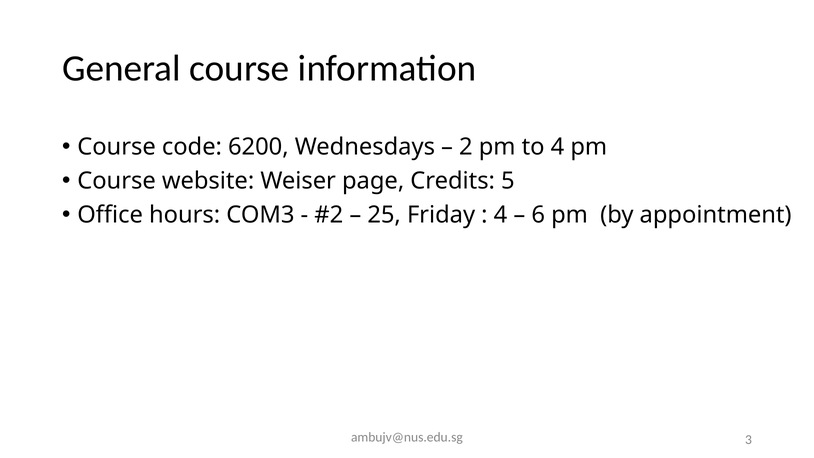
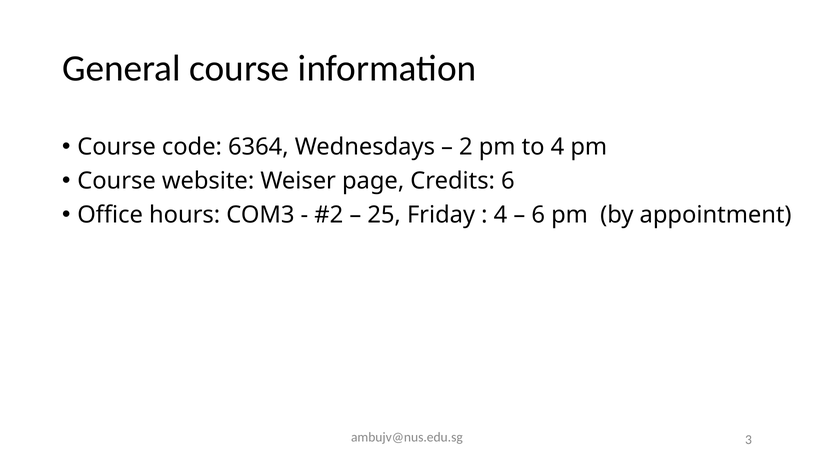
6200: 6200 -> 6364 (258, 147)
Credits 5: 5 -> 6 (508, 181)
